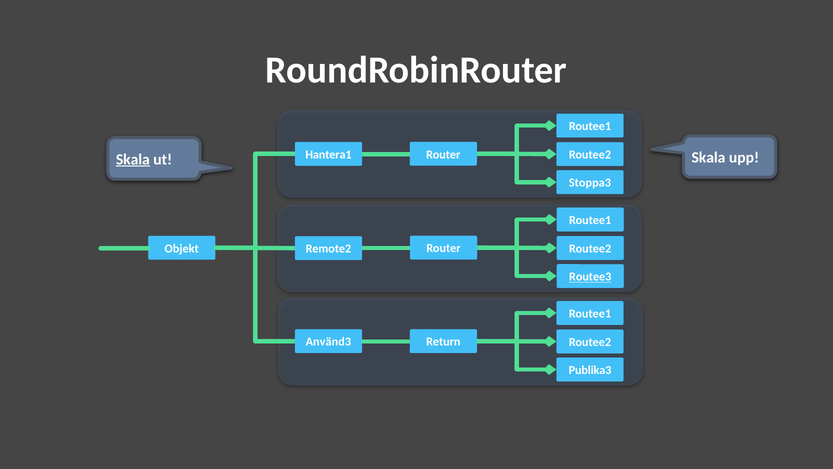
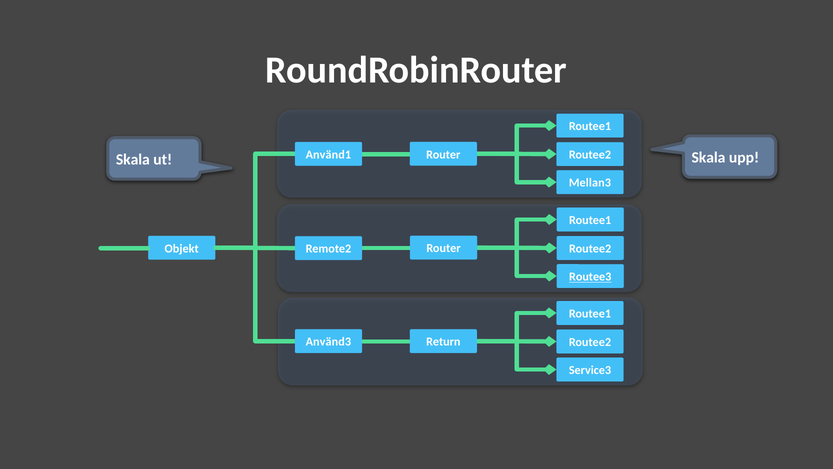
Skala underline: present -> none (133, 159)
Hantera1: Hantera1 -> Använd1 (328, 155)
Stoppa3: Stoppa3 -> Mellan3 (590, 183)
Publika3: Publika3 -> Service3 (590, 370)
